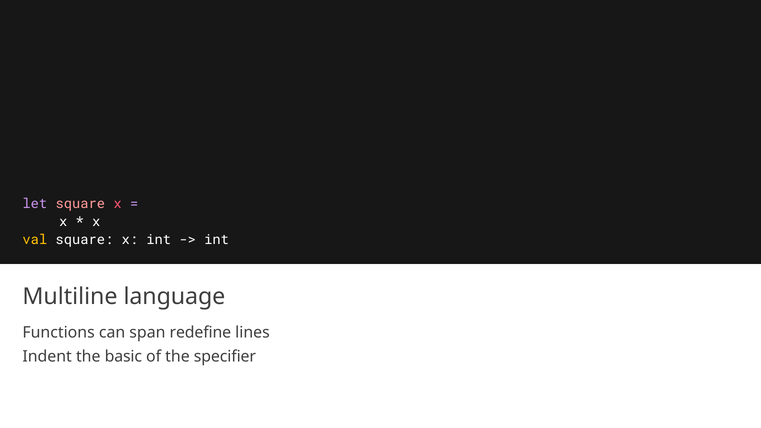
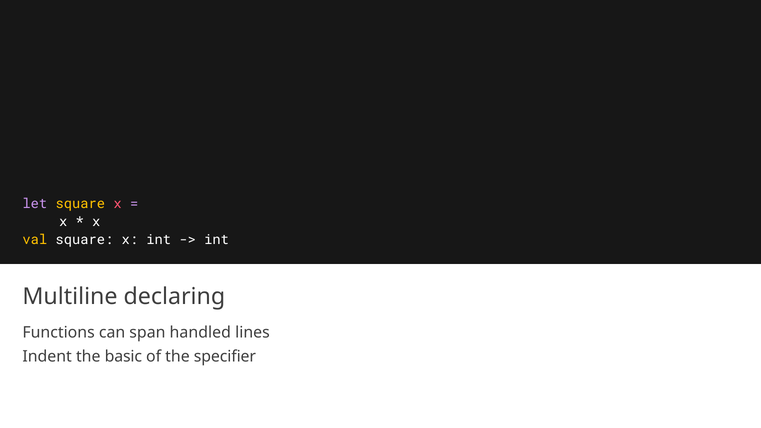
square colour: pink -> yellow (80, 204)
language: language -> declaring (174, 297)
redefine: redefine -> handled (200, 333)
